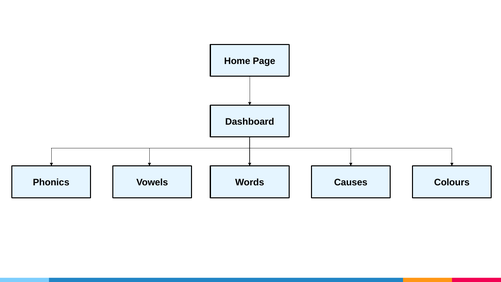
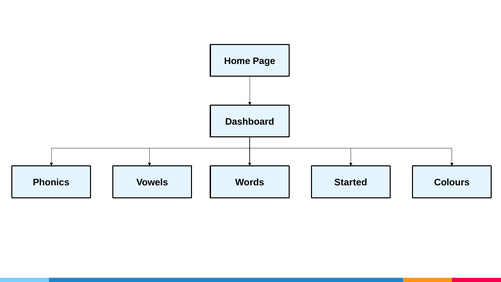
Causes: Causes -> Started (351, 182)
